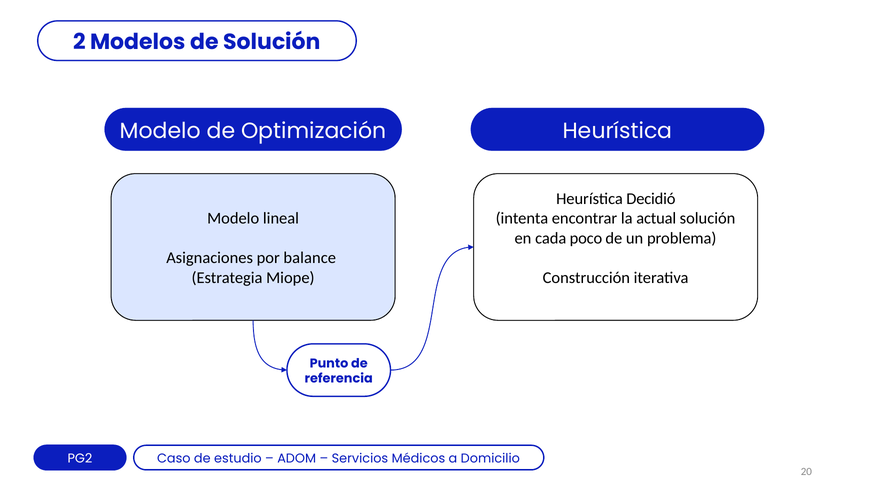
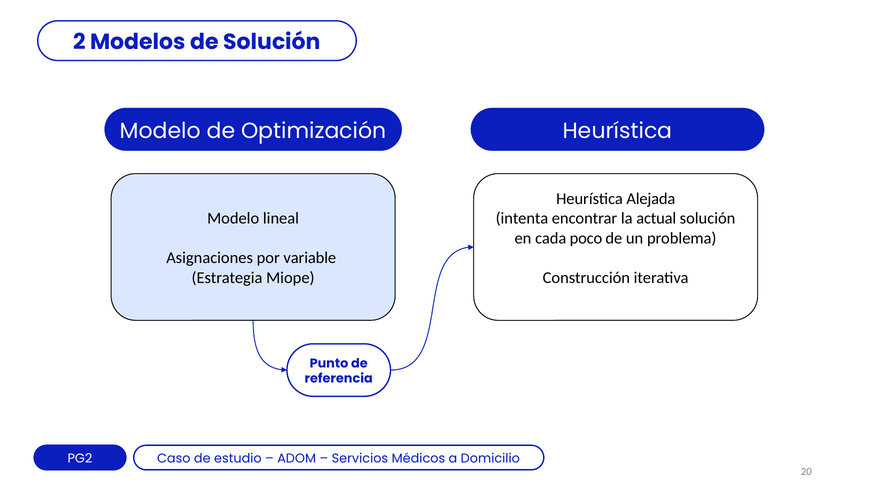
Decidió: Decidió -> Alejada (651, 199)
balance: balance -> variable (310, 258)
